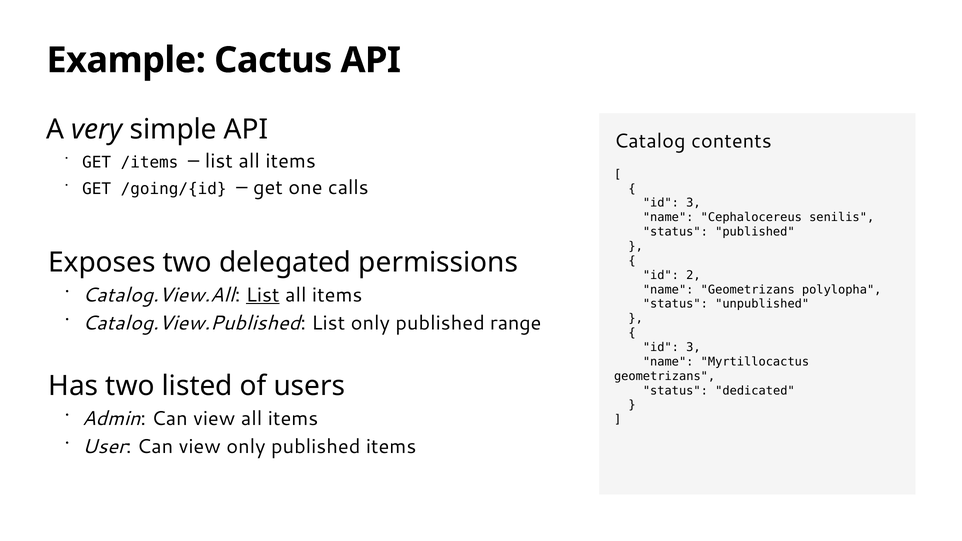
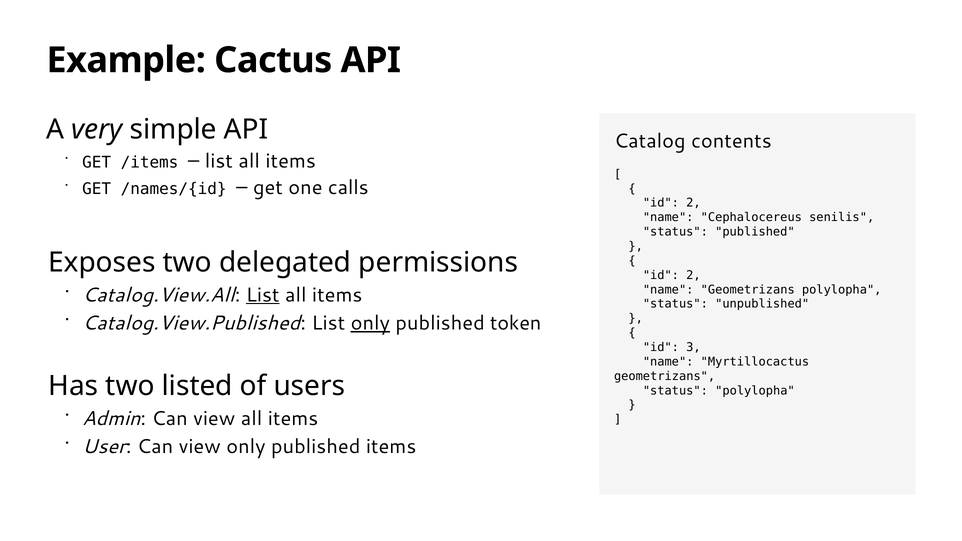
/going/{id: /going/{id -> /names/{id (174, 189)
3: 3 -> 2 (693, 203)
only underline: none -> present (370, 323)
range: range -> token (516, 323)
status dedicated: dedicated -> polylopha (755, 391)
